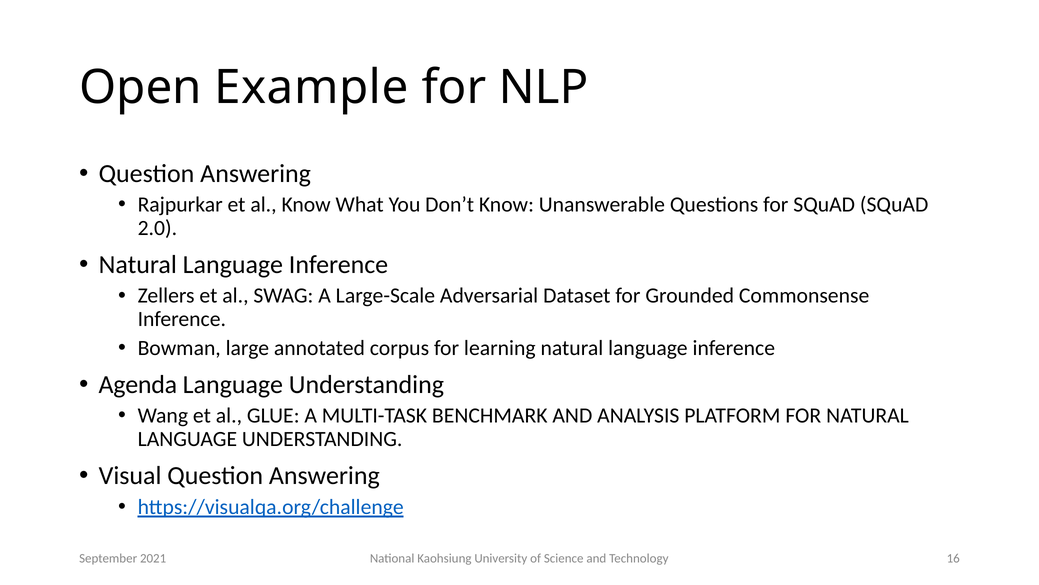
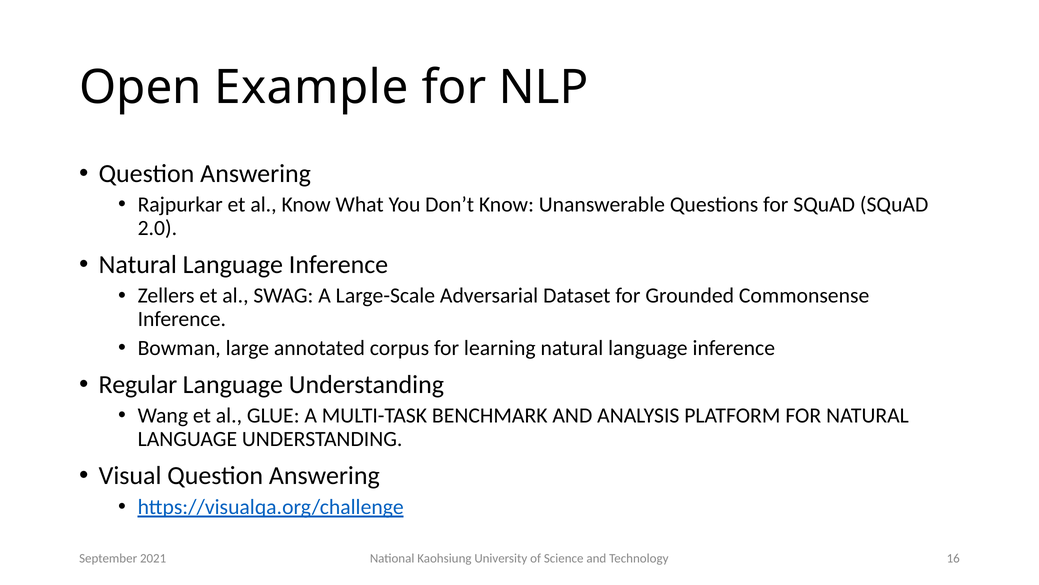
Agenda: Agenda -> Regular (138, 384)
